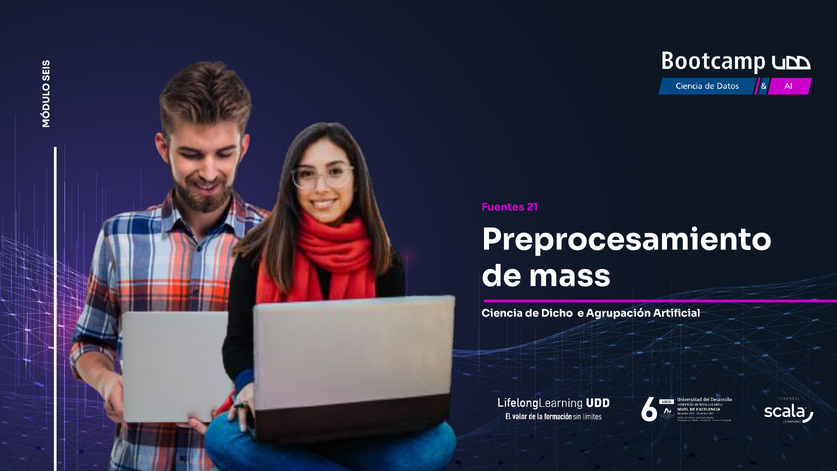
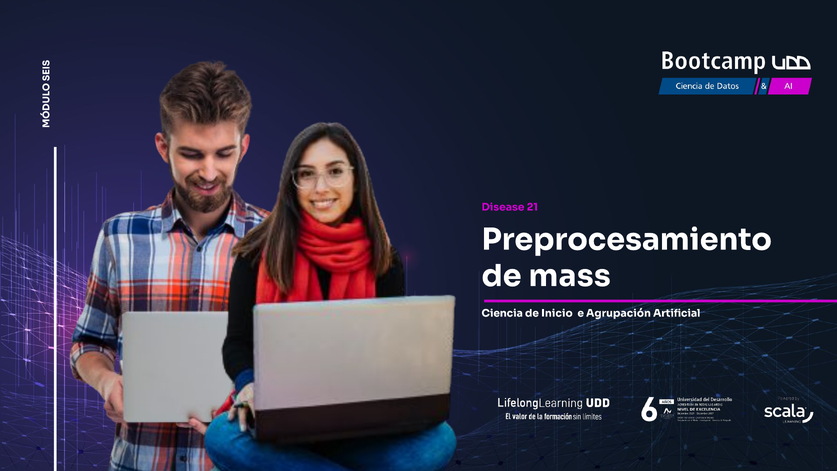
Fuentes: Fuentes -> Disease (503, 207)
Dicho: Dicho -> Inicio (557, 313)
